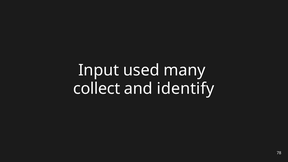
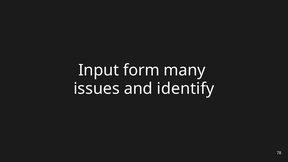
used: used -> form (141, 70)
collect: collect -> issues (97, 89)
